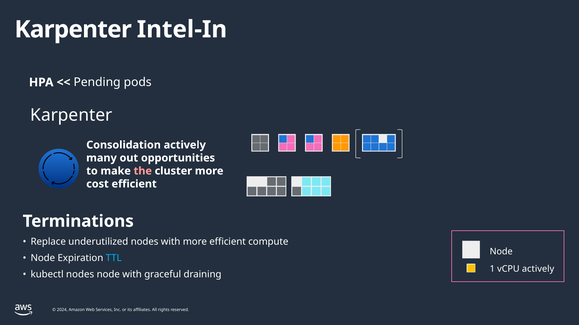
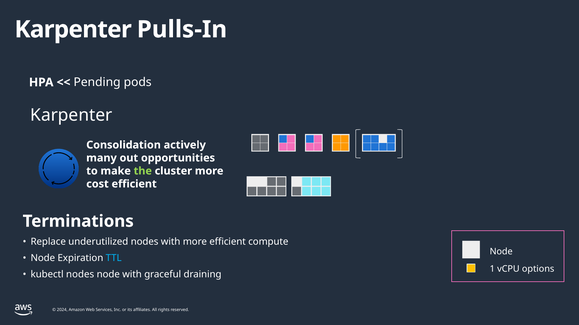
Intel-In: Intel-In -> Pulls-In (182, 30)
the colour: pink -> light green (143, 171)
vCPU actively: actively -> options (538, 269)
